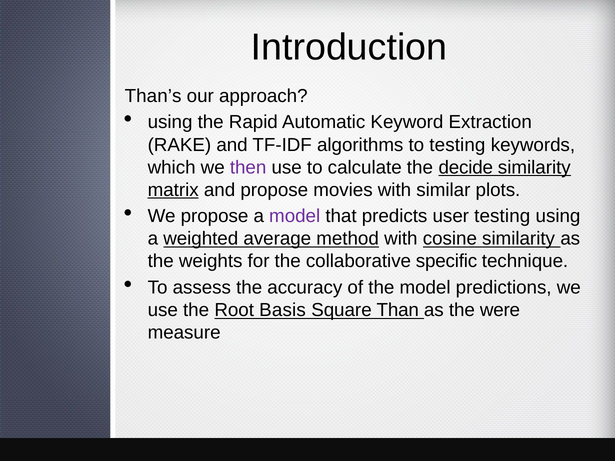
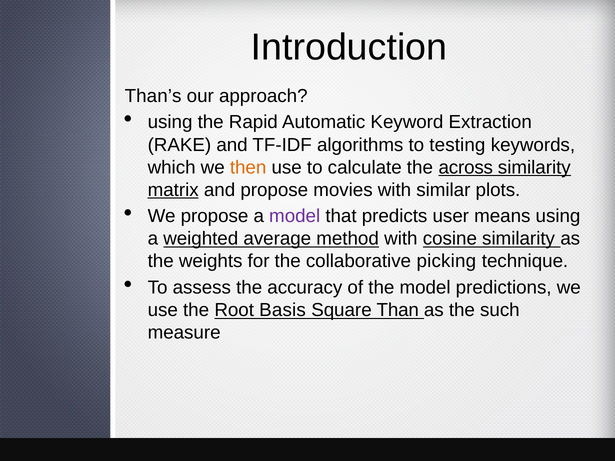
then colour: purple -> orange (248, 167)
decide: decide -> across (466, 167)
user testing: testing -> means (502, 216)
specific: specific -> picking (446, 261)
were: were -> such (500, 310)
